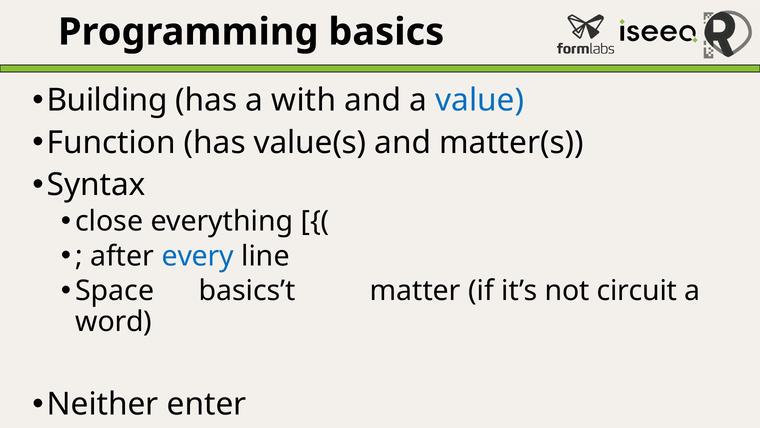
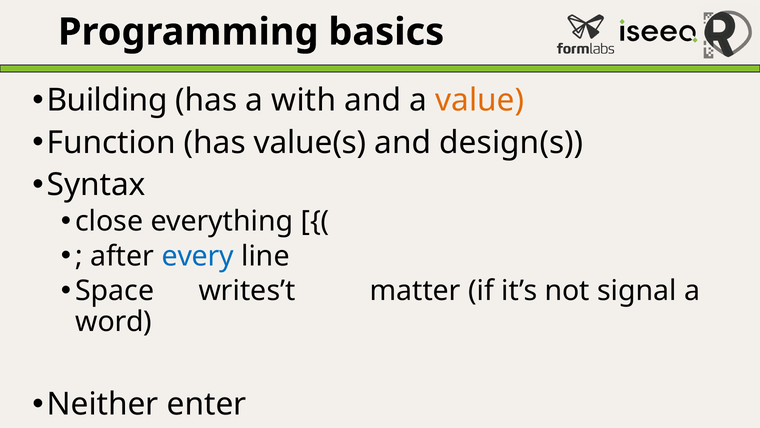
value colour: blue -> orange (480, 100)
matter(s: matter(s -> design(s (511, 142)
basics’t: basics’t -> writes’t (247, 291)
circuit: circuit -> signal (637, 291)
